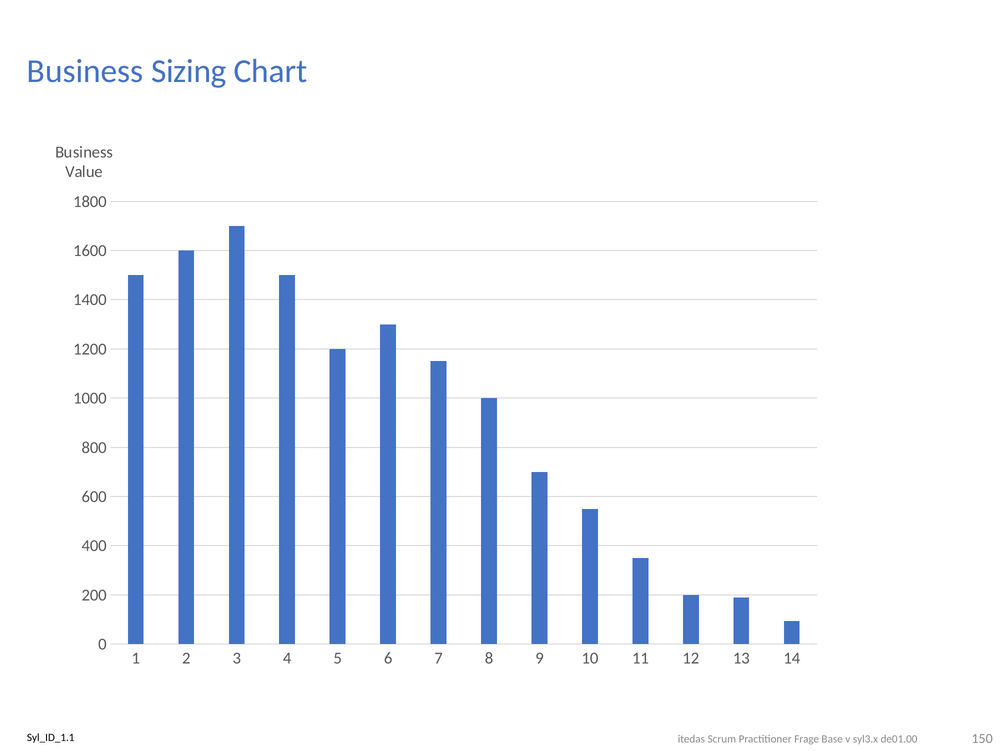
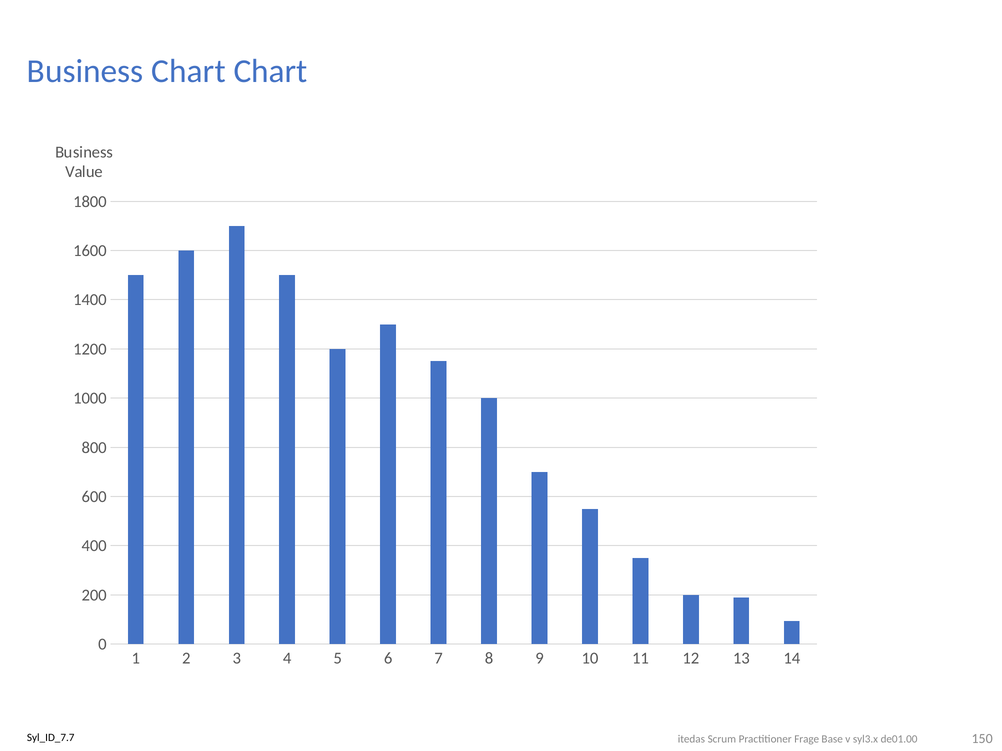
Business Sizing: Sizing -> Chart (189, 71)
Syl_ID_1.1: Syl_ID_1.1 -> Syl_ID_7.7 (51, 738)
